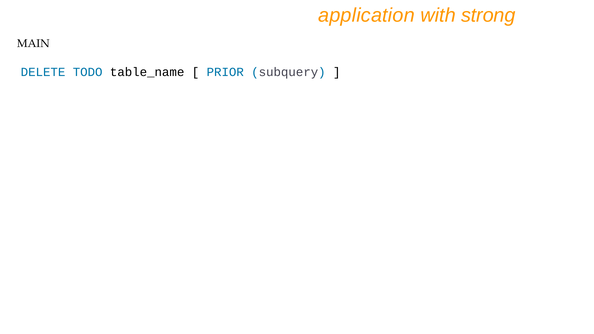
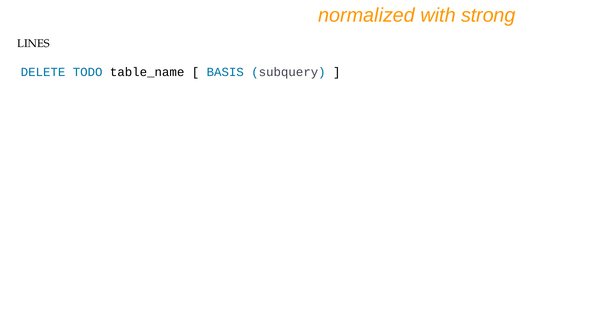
application: application -> normalized (367, 15)
MAIN: MAIN -> LINES (34, 43)
PRIOR: PRIOR -> BASIS (225, 72)
